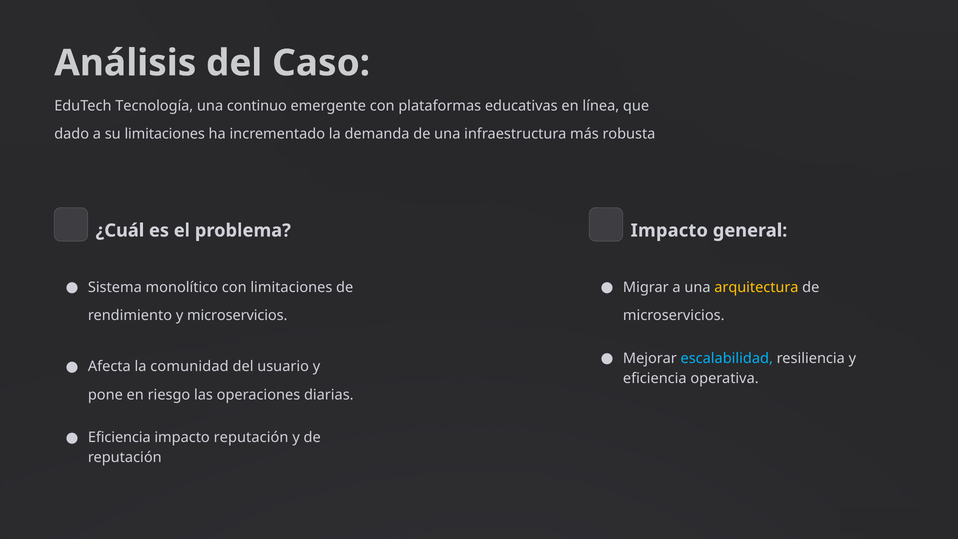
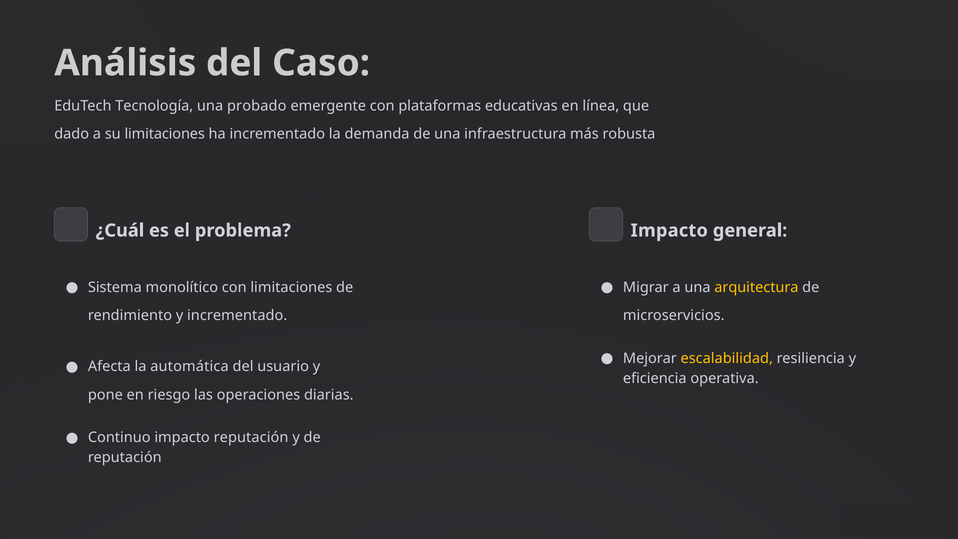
continuo: continuo -> probado (257, 106)
y microservicios: microservicios -> incrementado (237, 315)
escalabilidad colour: light blue -> yellow (727, 358)
comunidad: comunidad -> automática (190, 366)
Eficiencia: Eficiencia -> Continuo (119, 437)
